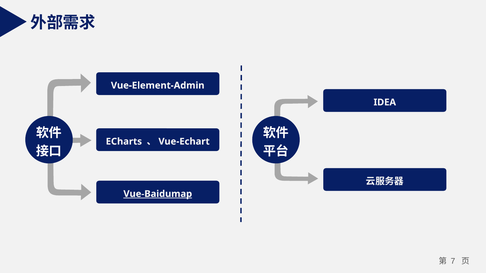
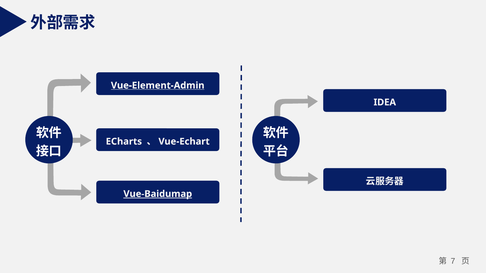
Vue-Element-Admin underline: none -> present (158, 86)
